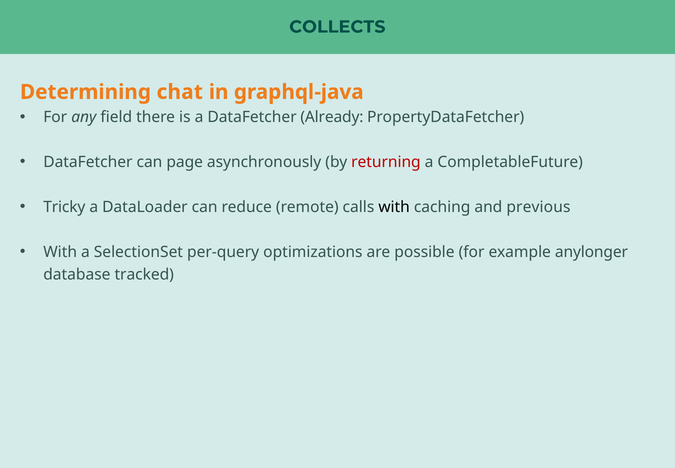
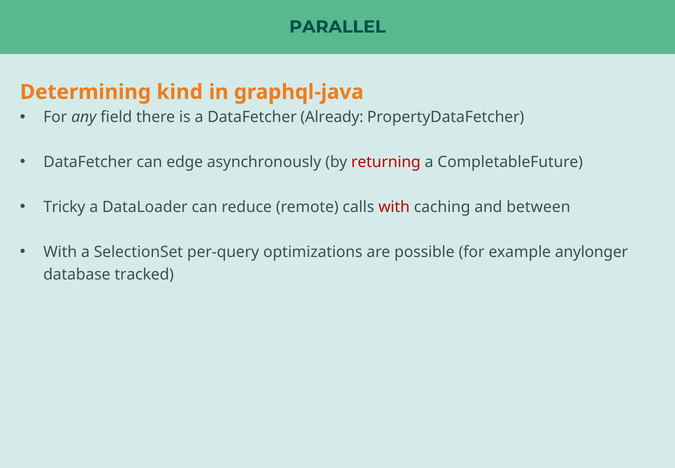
COLLECTS: COLLECTS -> PARALLEL (337, 27)
chat: chat -> kind (180, 92)
page: page -> edge (185, 162)
with colour: black -> red (394, 207)
previous: previous -> between (538, 207)
